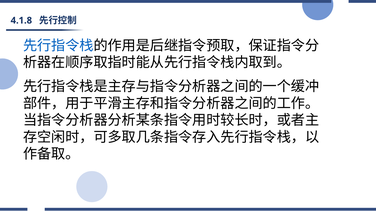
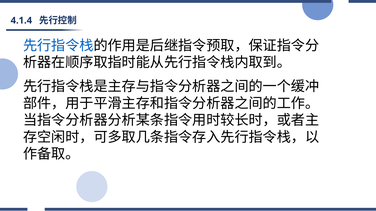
4.1.8: 4.1.8 -> 4.1.4 (21, 20)
